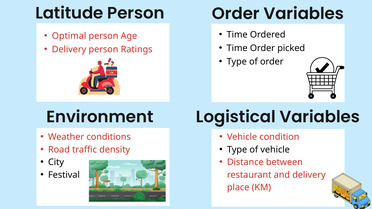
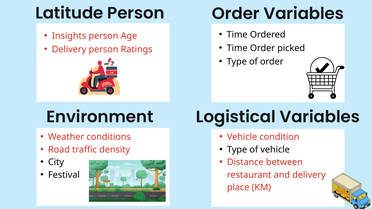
Optimal: Optimal -> Insights (69, 36)
